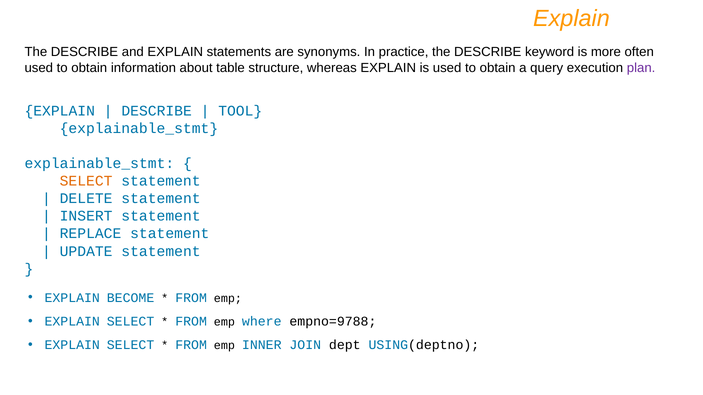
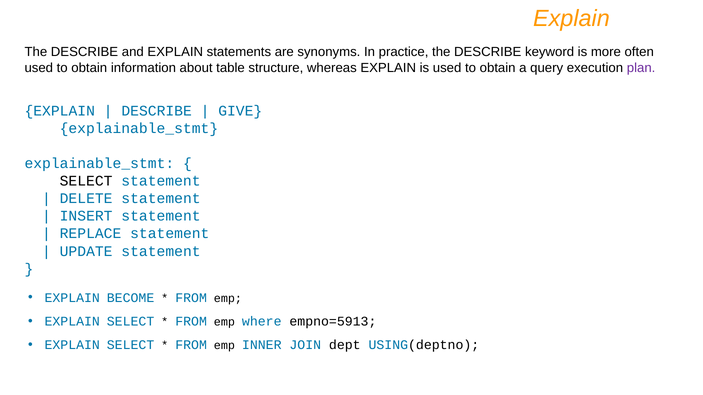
TOOL: TOOL -> GIVE (240, 111)
SELECT colour: orange -> black (86, 181)
empno=9788: empno=9788 -> empno=5913 (333, 322)
